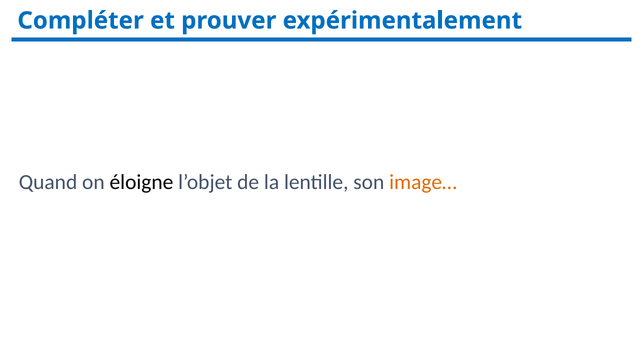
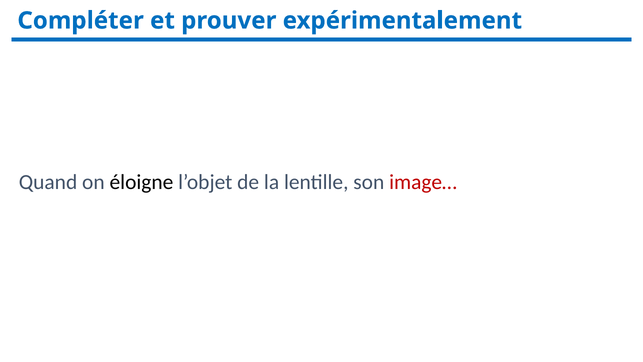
image… colour: orange -> red (423, 182)
